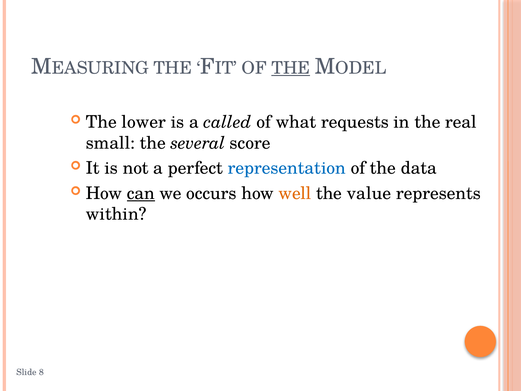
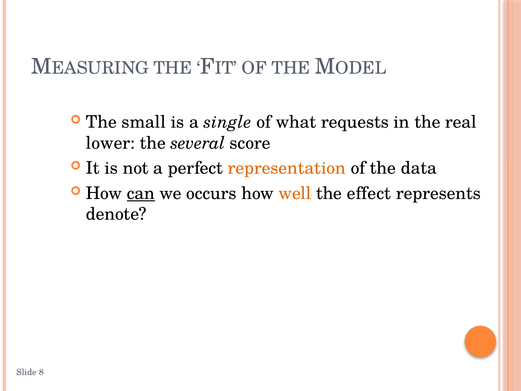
THE underline: present -> none (291, 68)
lower: lower -> small (144, 122)
called: called -> single (228, 122)
small: small -> lower (110, 143)
representation colour: blue -> orange (287, 168)
value: value -> effect (369, 193)
within: within -> denote (116, 214)
